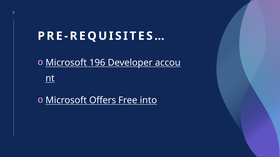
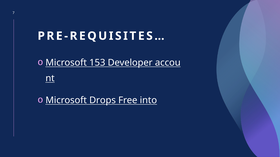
196: 196 -> 153 (97, 63)
Offers: Offers -> Drops (103, 100)
